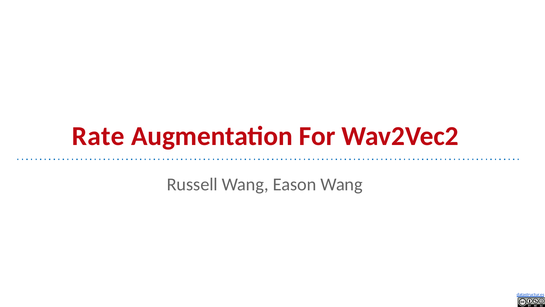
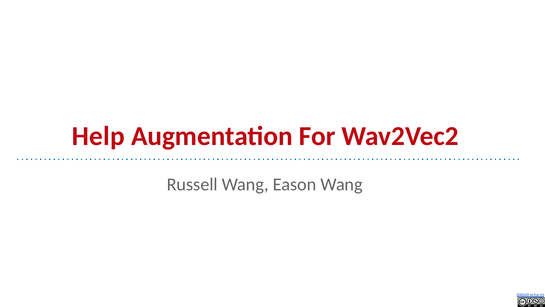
Rate: Rate -> Help (98, 136)
